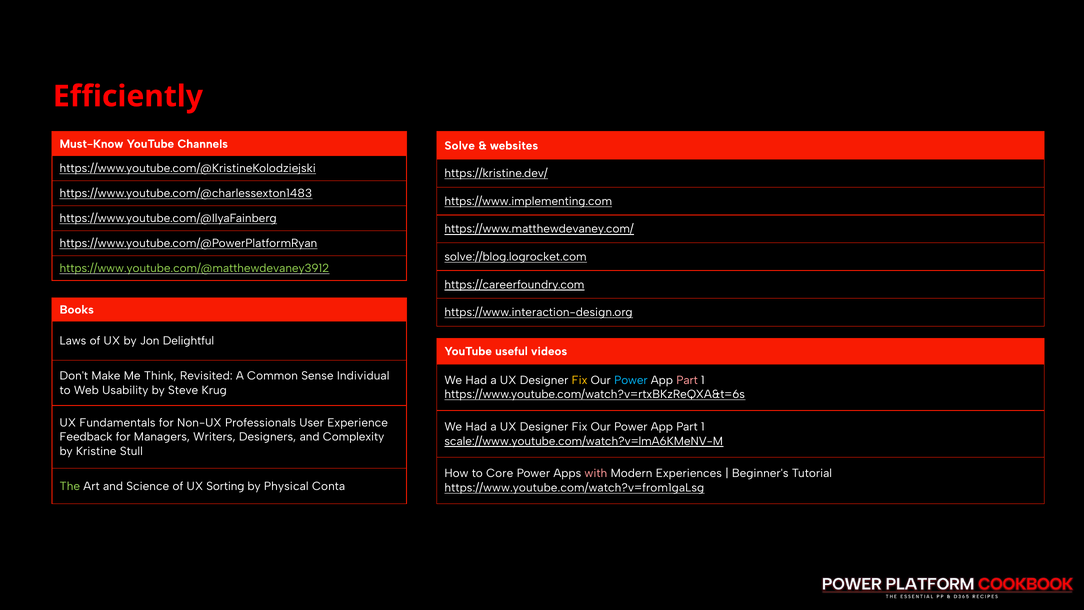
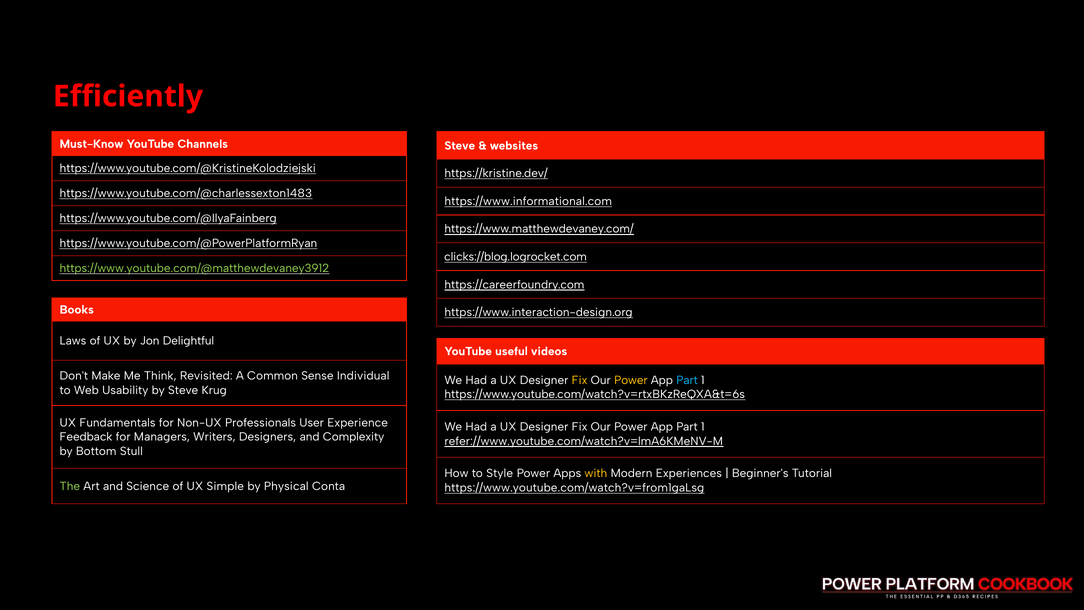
Solve: Solve -> Steve (460, 146)
https://www.implementing.com: https://www.implementing.com -> https://www.informational.com (528, 201)
solve://blog.logrocket.com: solve://blog.logrocket.com -> clicks://blog.logrocket.com (516, 257)
Power colour: light blue -> yellow (631, 380)
Part colour: pink -> light blue (687, 380)
scale://www.youtube.com/watch?v=lmA6KMeNV-M: scale://www.youtube.com/watch?v=lmA6KMeNV-M -> refer://www.youtube.com/watch?v=lmA6KMeNV-M (584, 441)
Kristine: Kristine -> Bottom (96, 451)
Core: Core -> Style (500, 473)
with colour: pink -> yellow (596, 473)
Sorting: Sorting -> Simple (225, 486)
